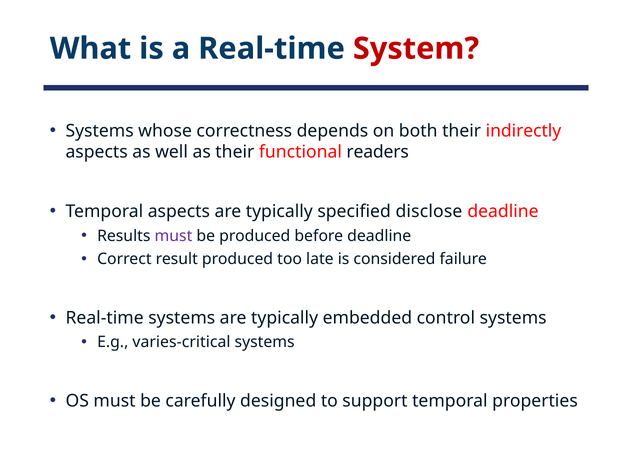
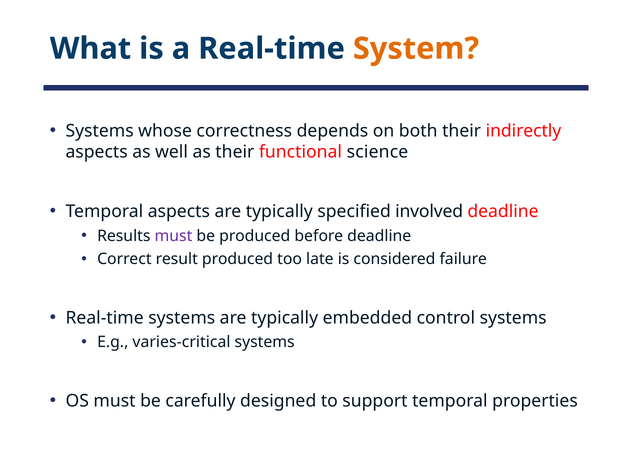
System colour: red -> orange (416, 49)
readers: readers -> science (377, 152)
disclose: disclose -> involved (429, 212)
